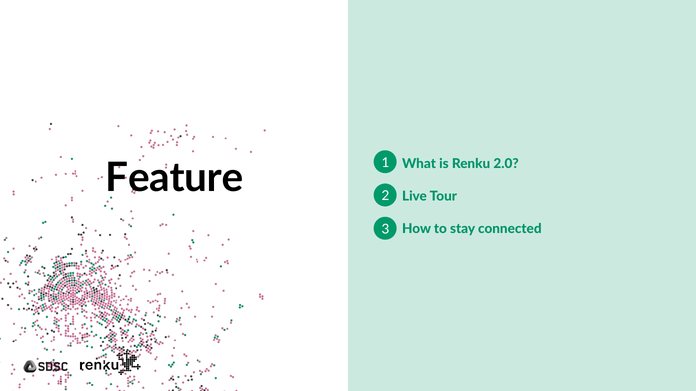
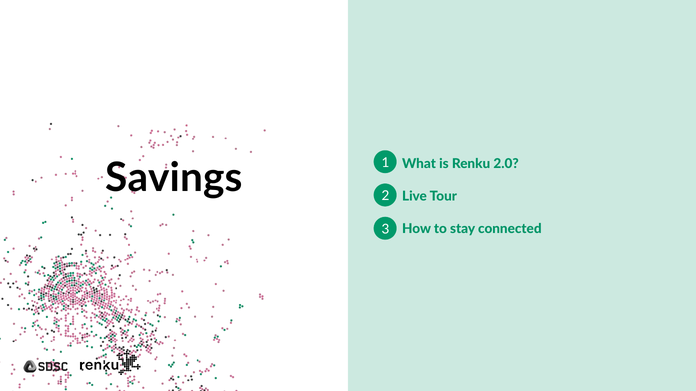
Feature: Feature -> Savings (174, 178)
